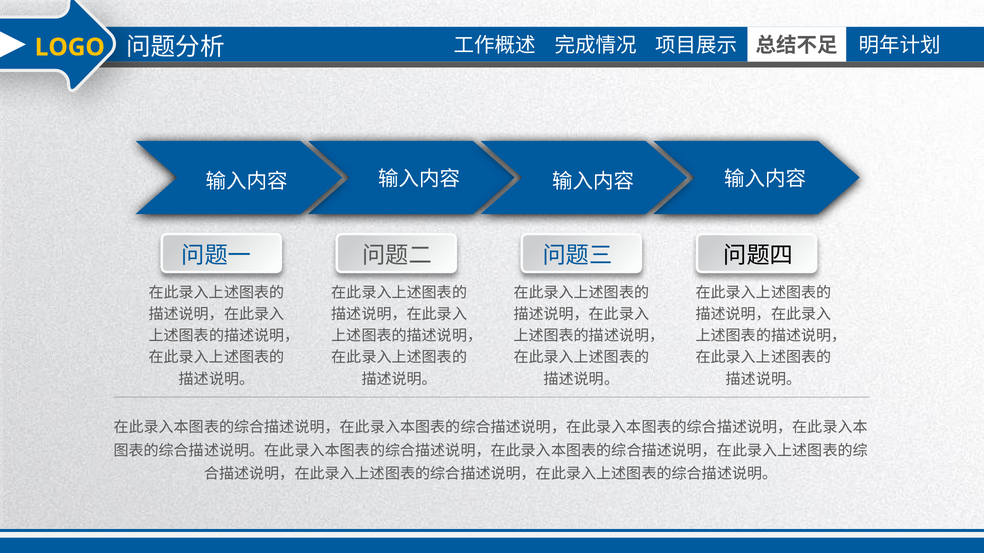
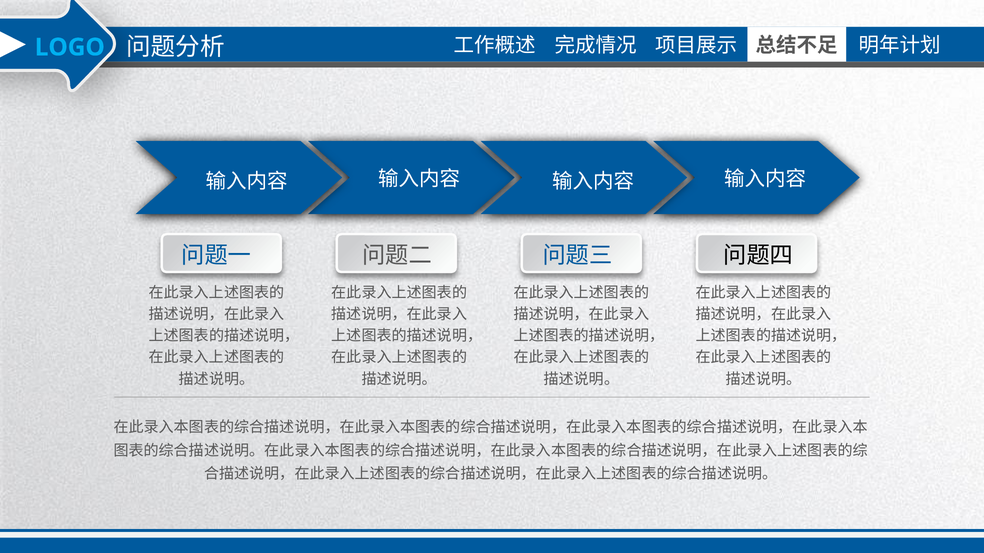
LOGO colour: yellow -> light blue (70, 47)
